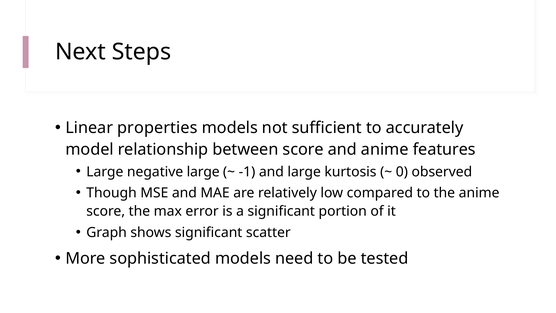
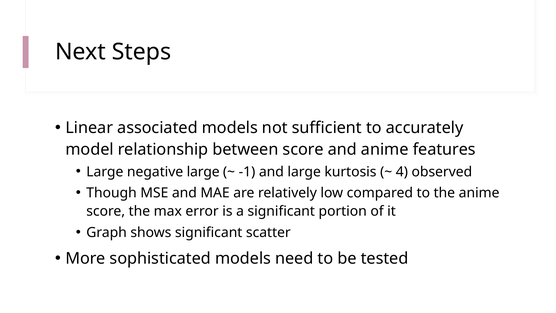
properties: properties -> associated (157, 128)
0: 0 -> 4 (402, 172)
